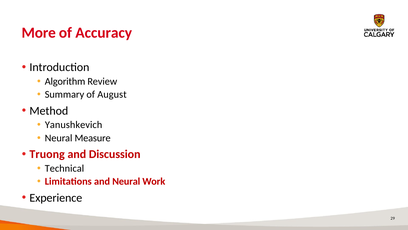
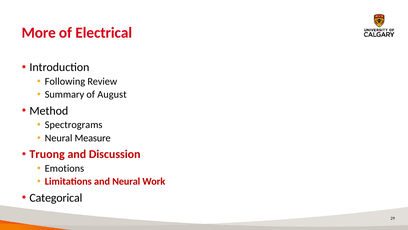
Accuracy: Accuracy -> Electrical (104, 33)
Algorithm: Algorithm -> Following (65, 81)
Yanushkevich: Yanushkevich -> Spectrograms (74, 125)
Technical: Technical -> Emotions (64, 168)
Experience: Experience -> Categorical (56, 197)
